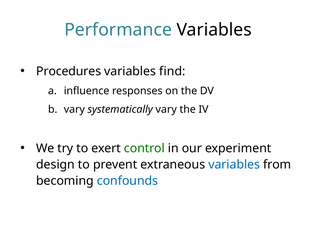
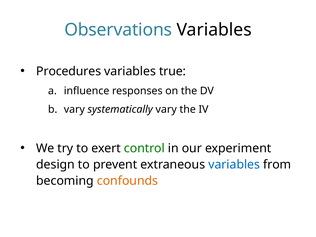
Performance: Performance -> Observations (118, 30)
find: find -> true (172, 71)
confounds colour: blue -> orange (127, 181)
